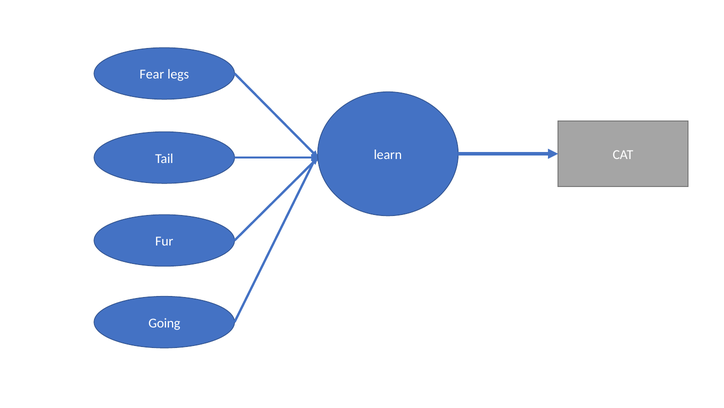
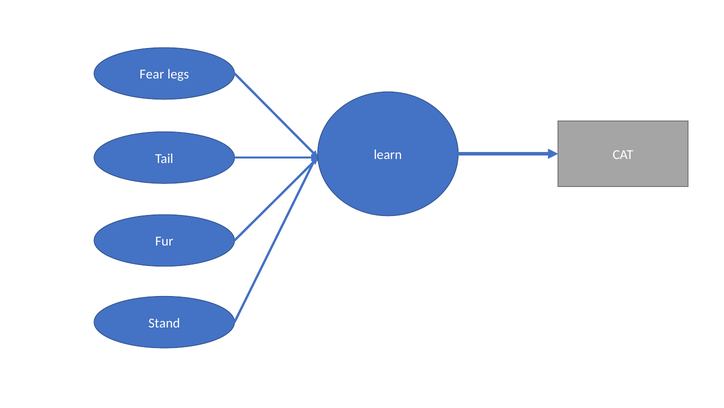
Going: Going -> Stand (164, 322)
